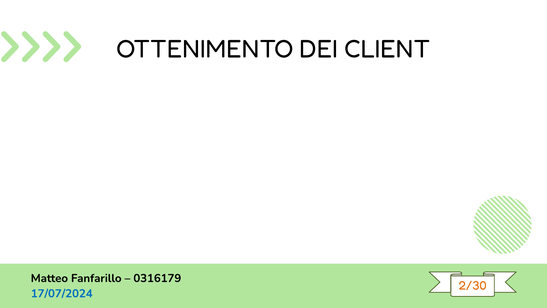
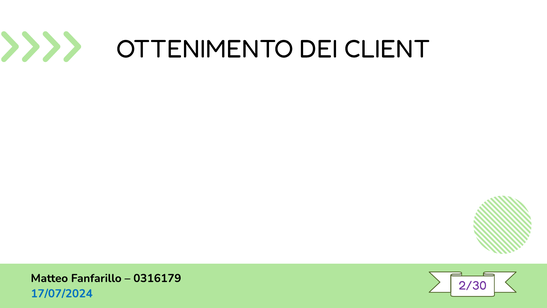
2/30 colour: orange -> purple (473, 285)
